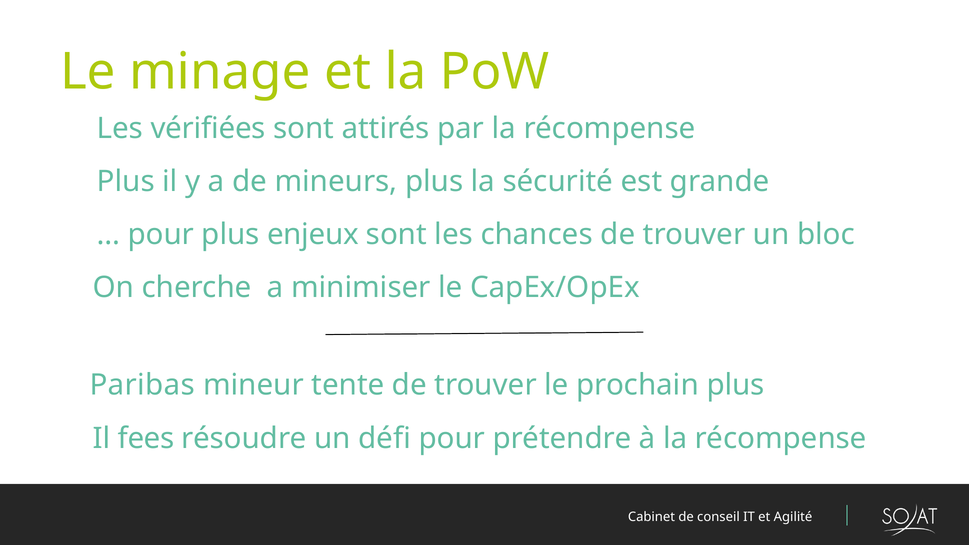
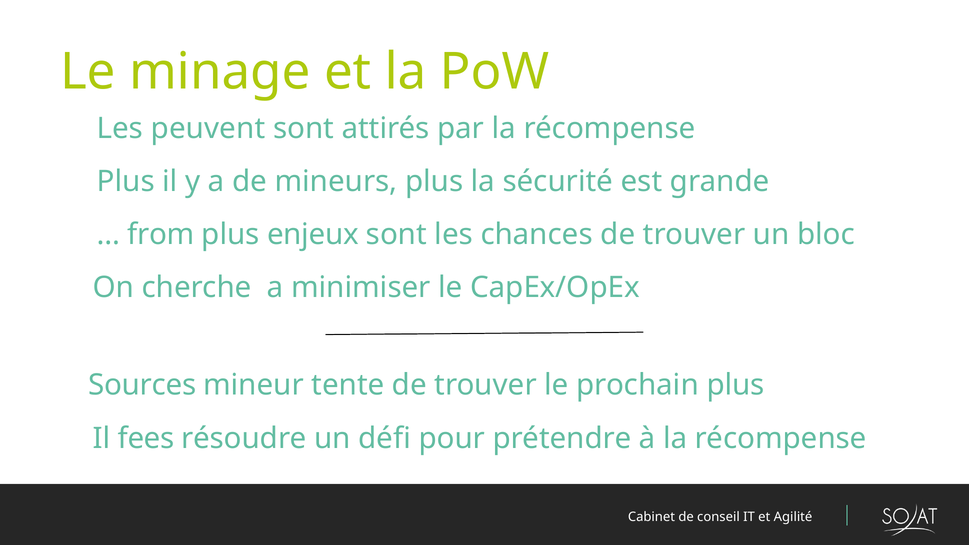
vérifiées: vérifiées -> peuvent (208, 128)
pour: pour -> from (161, 234)
Paribas: Paribas -> Sources (142, 385)
